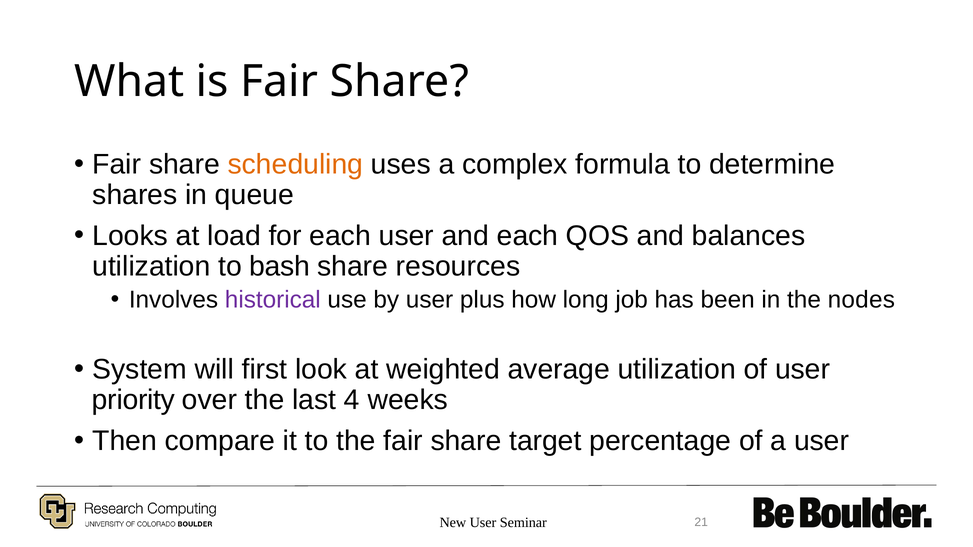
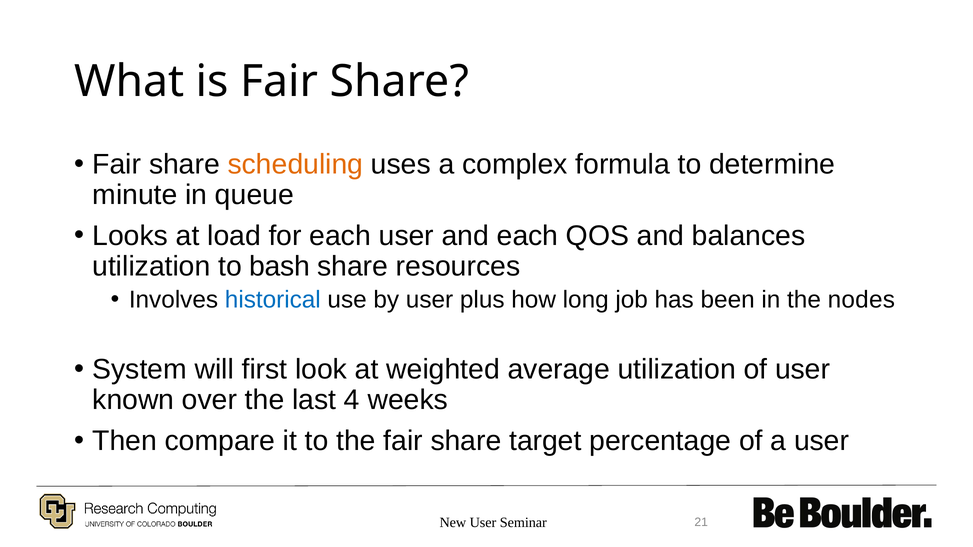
shares: shares -> minute (135, 195)
historical colour: purple -> blue (273, 300)
priority: priority -> known (133, 400)
